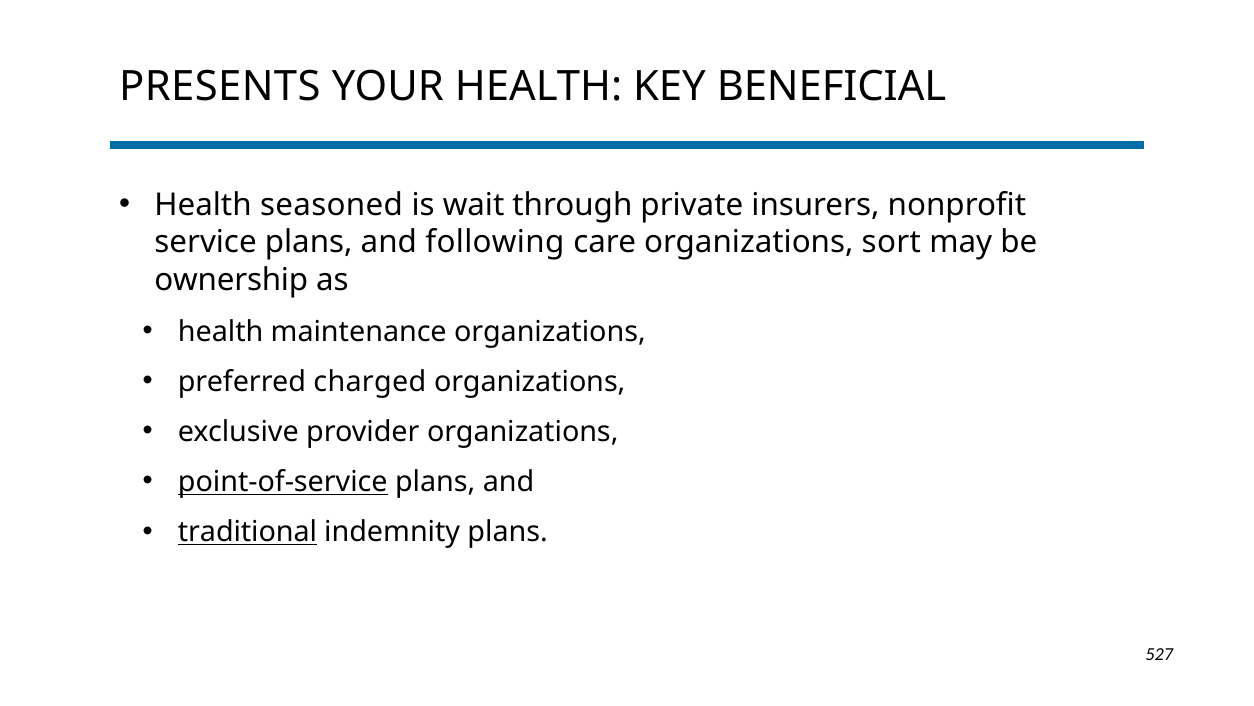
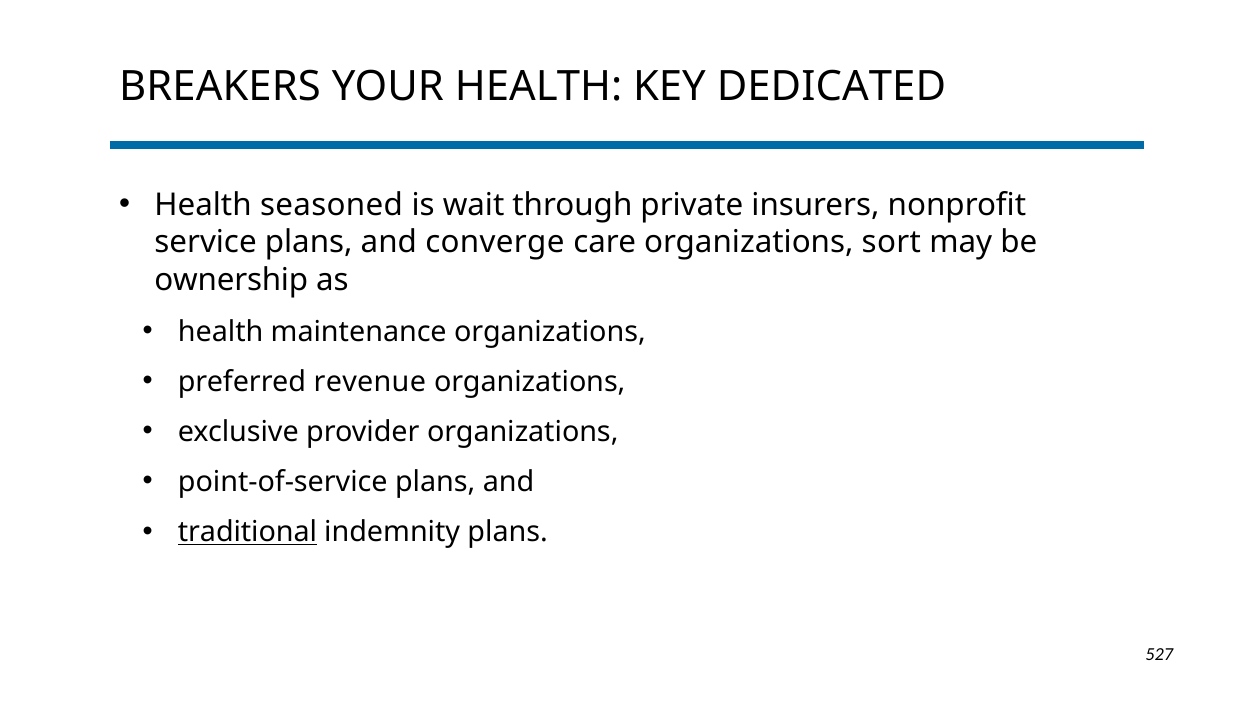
PRESENTS: PRESENTS -> BREAKERS (220, 87)
BENEFICIAL: BENEFICIAL -> DEDICATED (831, 87)
following: following -> converge (495, 242)
charged: charged -> revenue (370, 381)
point-of-service underline: present -> none (283, 482)
